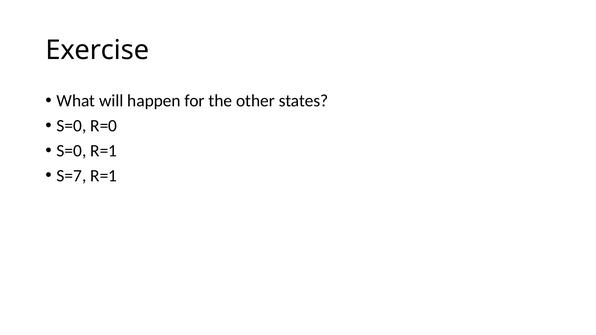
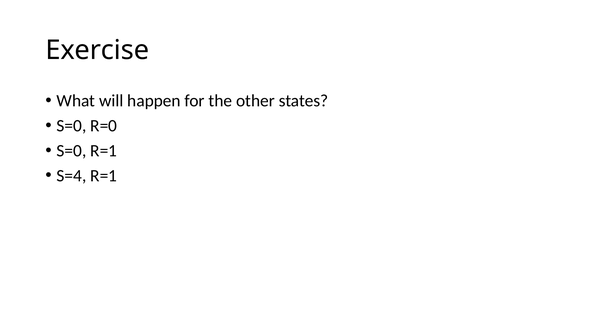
S=7: S=7 -> S=4 (71, 176)
